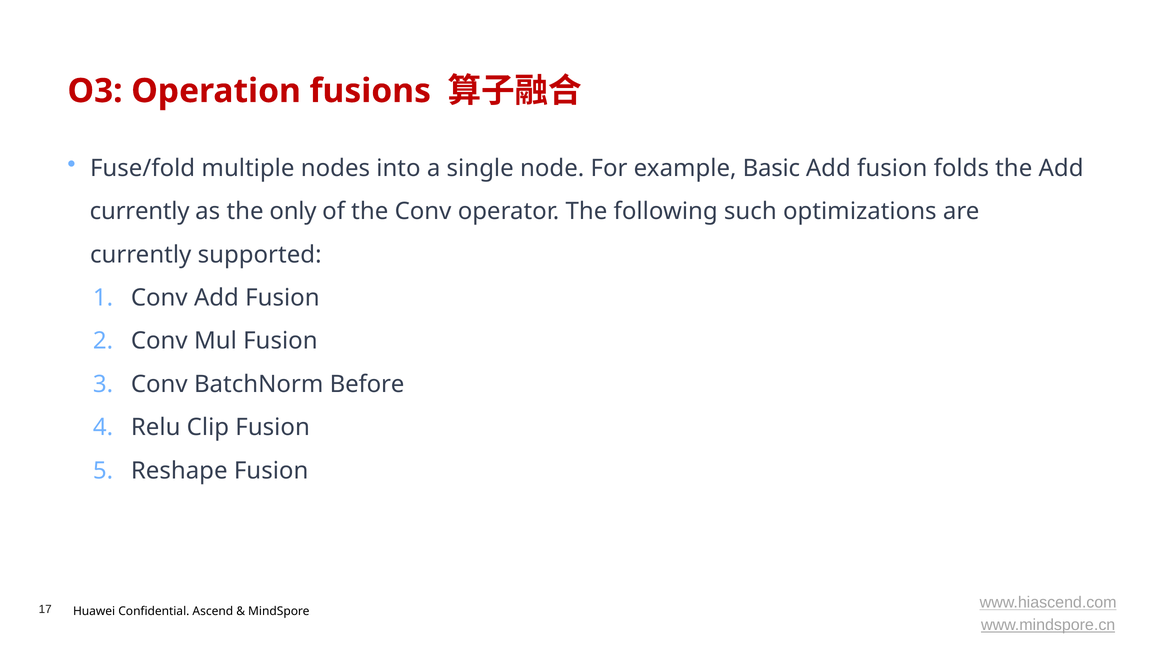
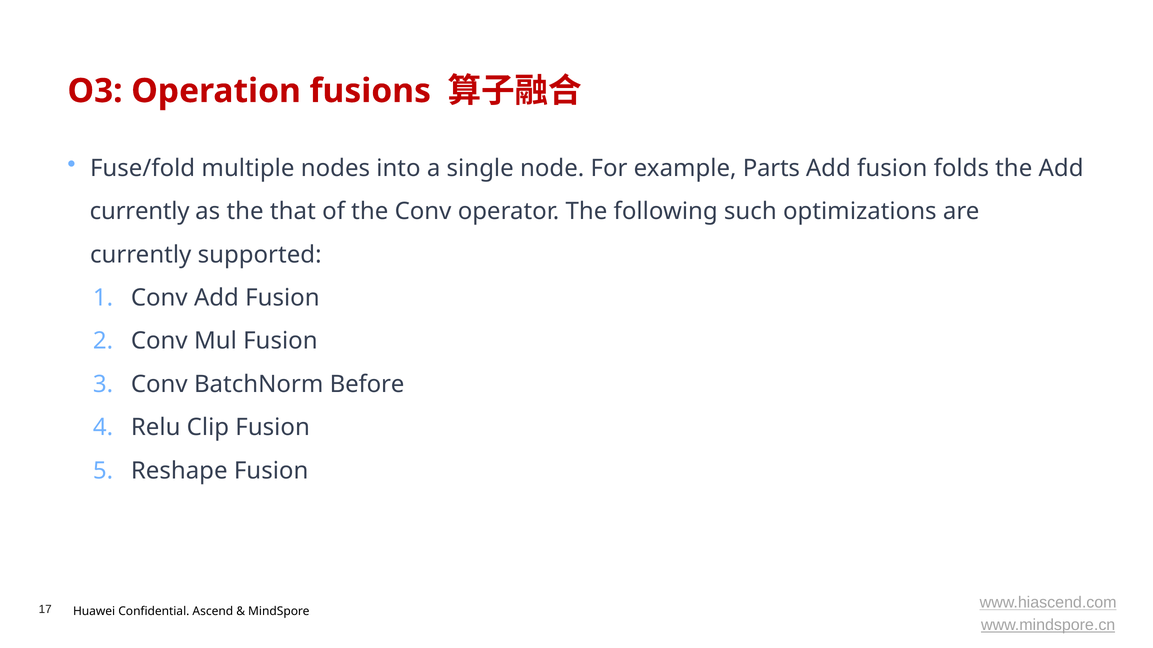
Basic: Basic -> Parts (771, 168)
only: only -> that (293, 212)
